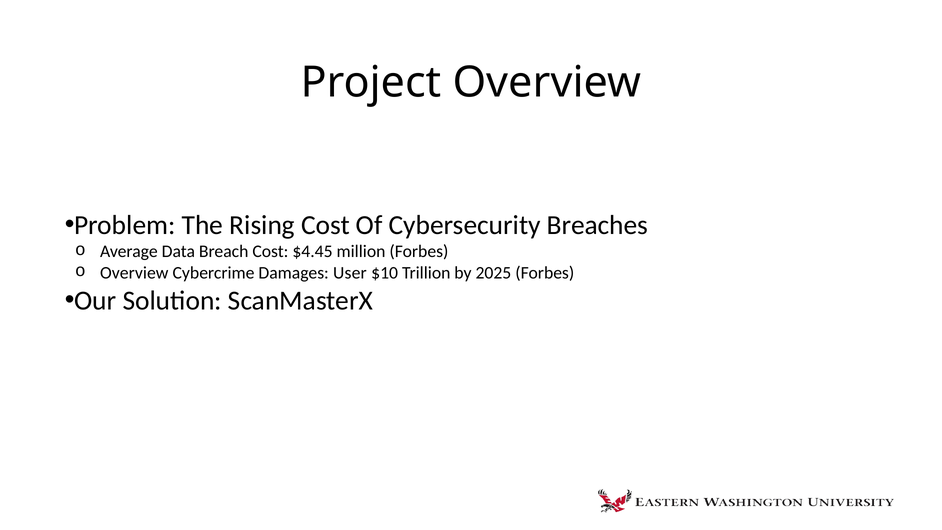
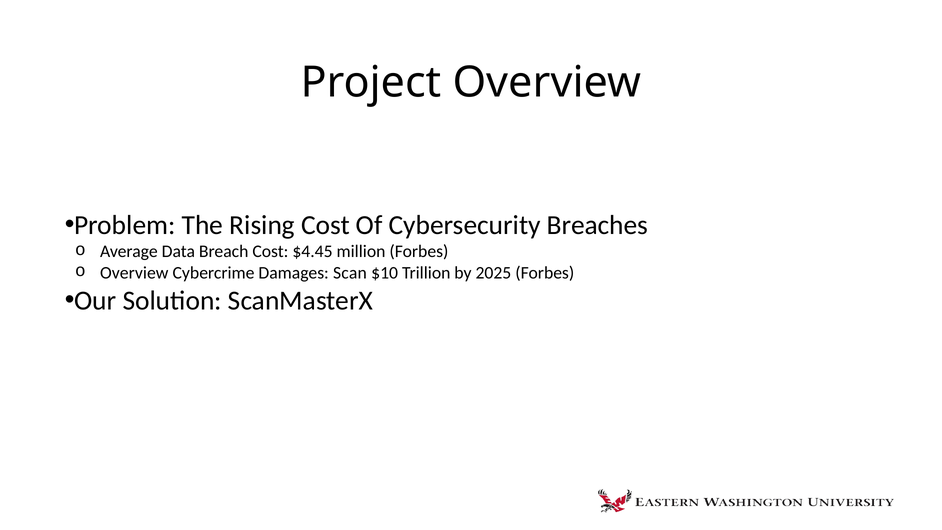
User: User -> Scan (350, 273)
